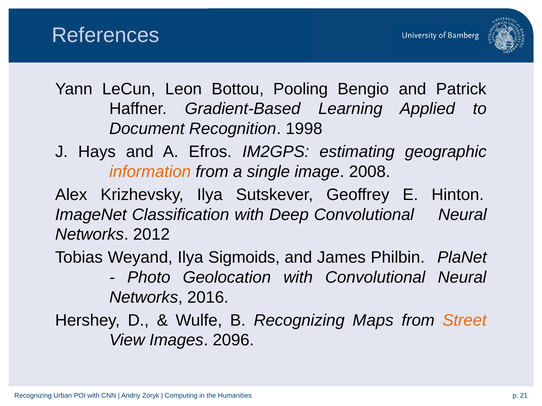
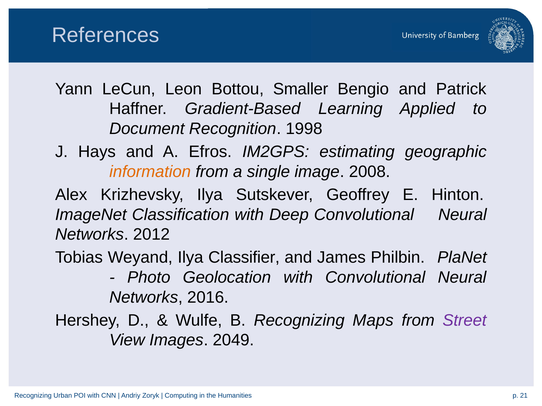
Pooling: Pooling -> Smaller (301, 89)
Sigmoids: Sigmoids -> Classifier (244, 258)
Street colour: orange -> purple (465, 321)
2096: 2096 -> 2049 (233, 341)
